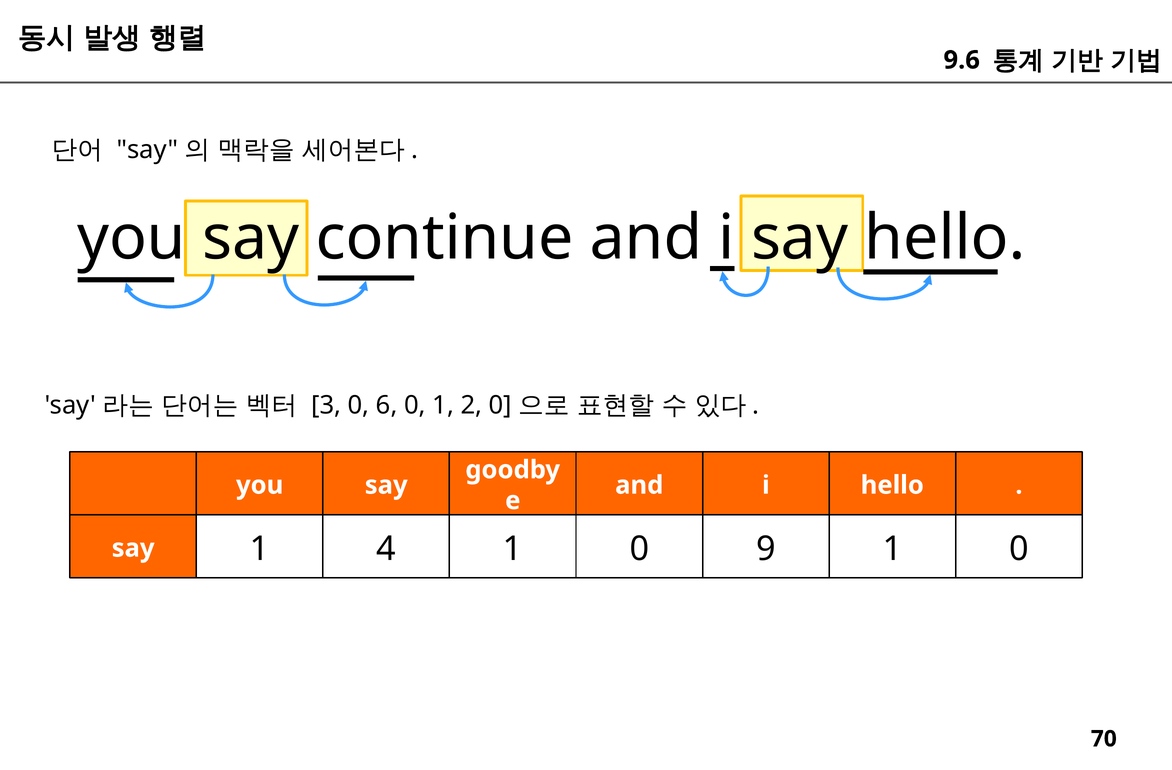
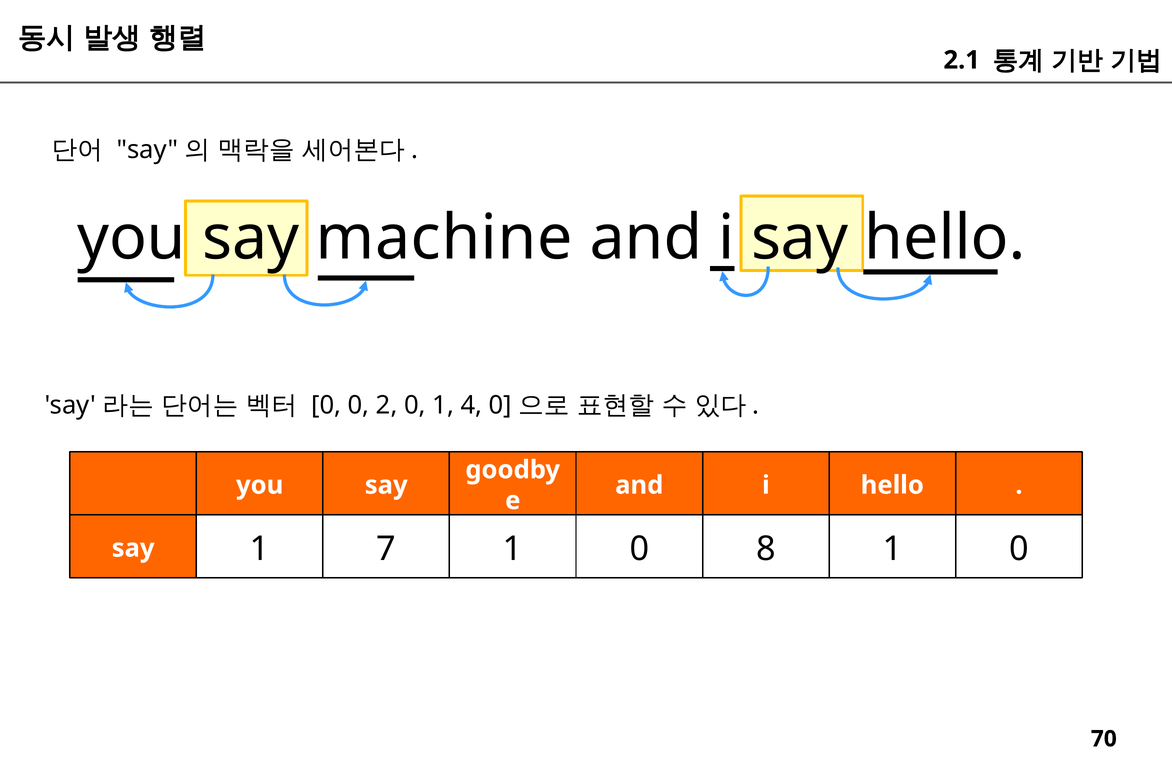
9.6: 9.6 -> 2.1 (962, 60)
continue: continue -> machine (444, 238)
3: 3 -> 0 (326, 405)
6: 6 -> 2 (387, 405)
2: 2 -> 4 (471, 405)
4: 4 -> 7 (386, 549)
9: 9 -> 8 (766, 549)
